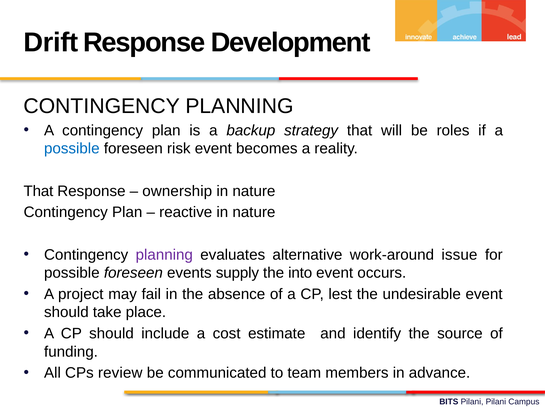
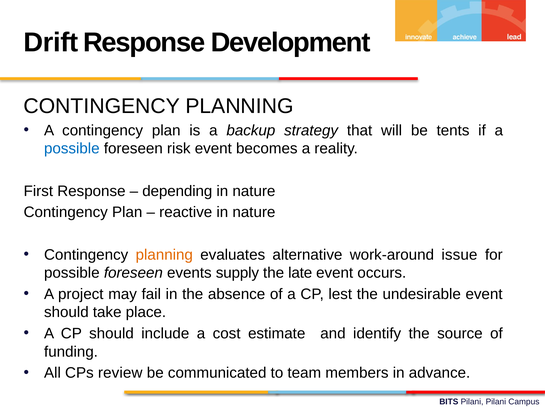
roles: roles -> tents (453, 130)
That: That -> First (38, 191)
ownership: ownership -> depending (177, 191)
planning colour: purple -> orange (164, 255)
into: into -> late (300, 273)
